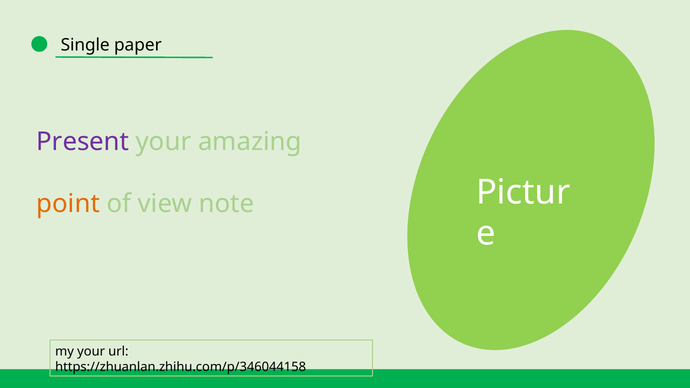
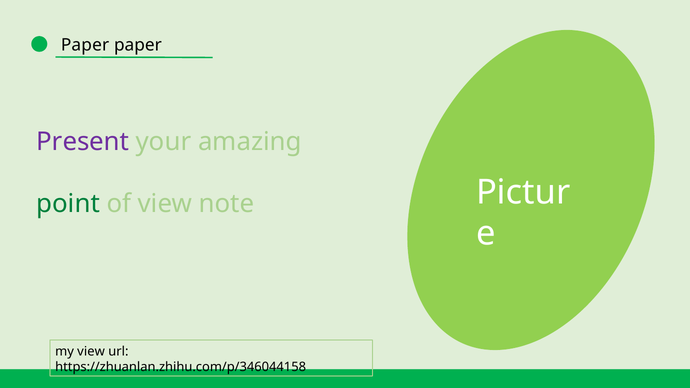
Single: Single -> Paper (85, 45)
point colour: orange -> green (68, 204)
my your: your -> view (91, 351)
